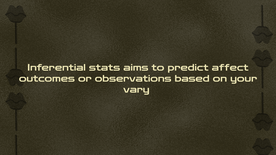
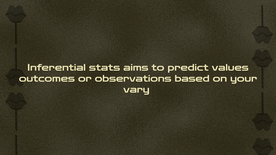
affect: affect -> values (230, 68)
